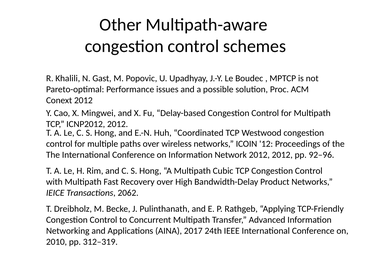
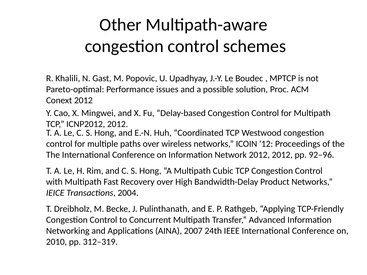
2062: 2062 -> 2004 (128, 193)
2017: 2017 -> 2007 (193, 231)
